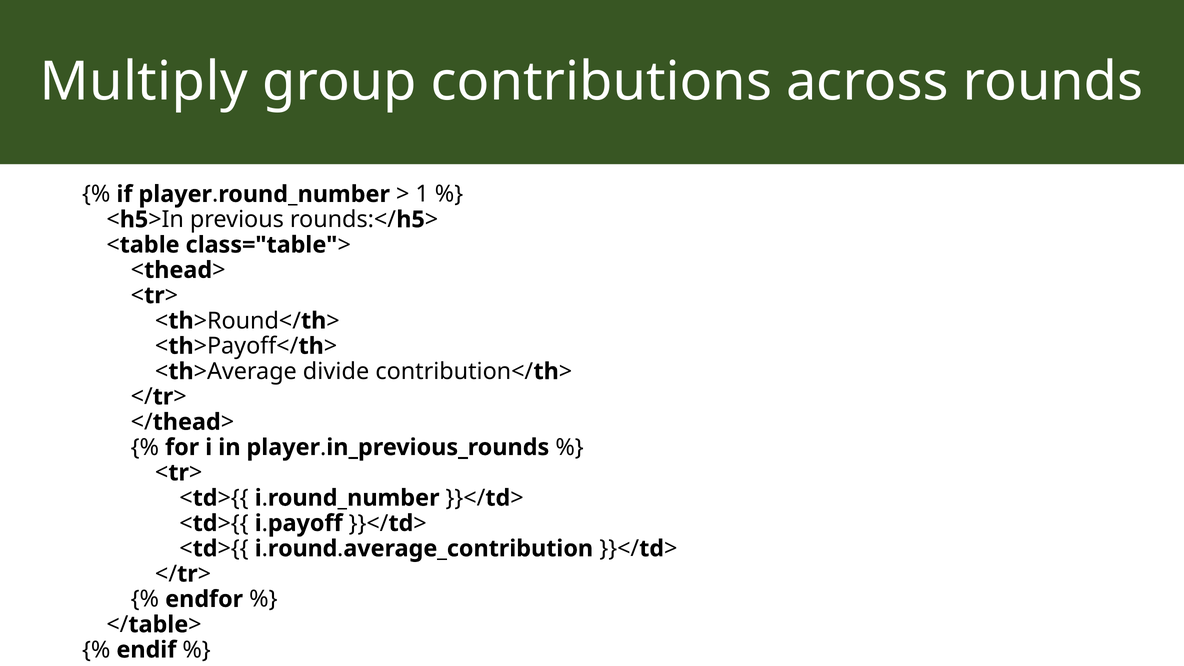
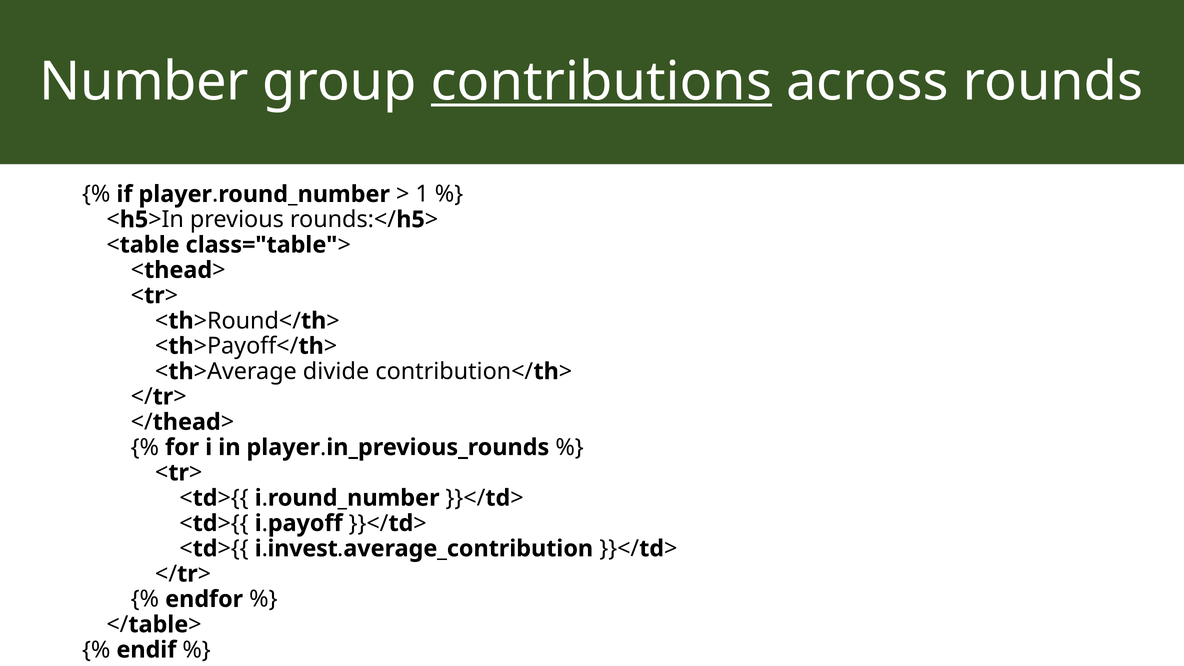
Multiply: Multiply -> Number (144, 82)
contributions underline: none -> present (601, 82)
round: round -> invest (303, 549)
